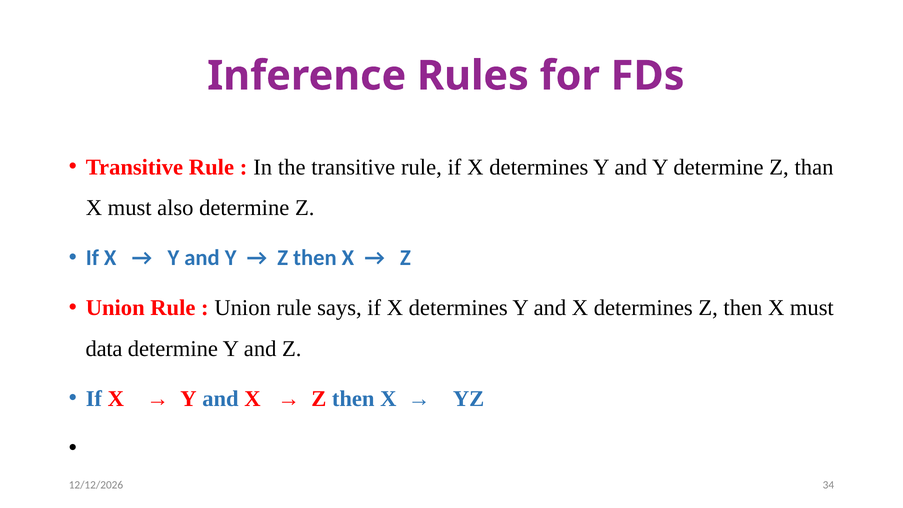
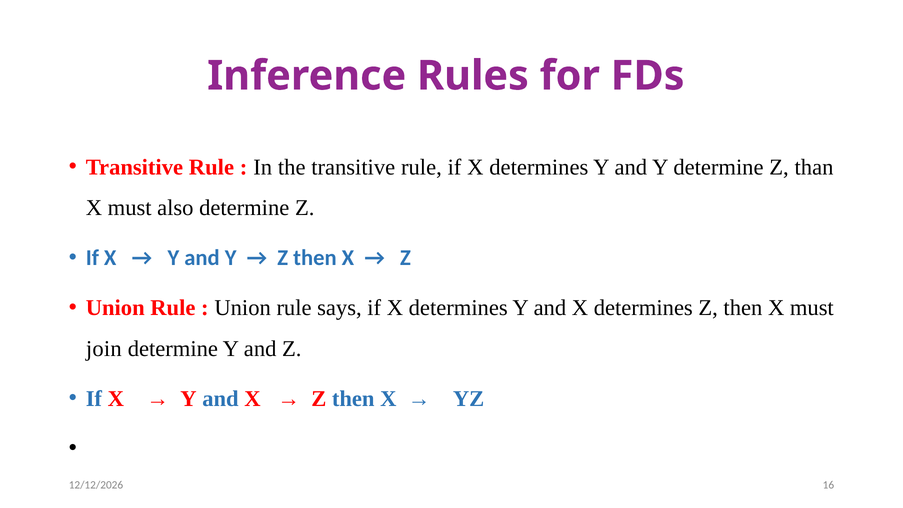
data: data -> join (104, 349)
34: 34 -> 16 (828, 485)
